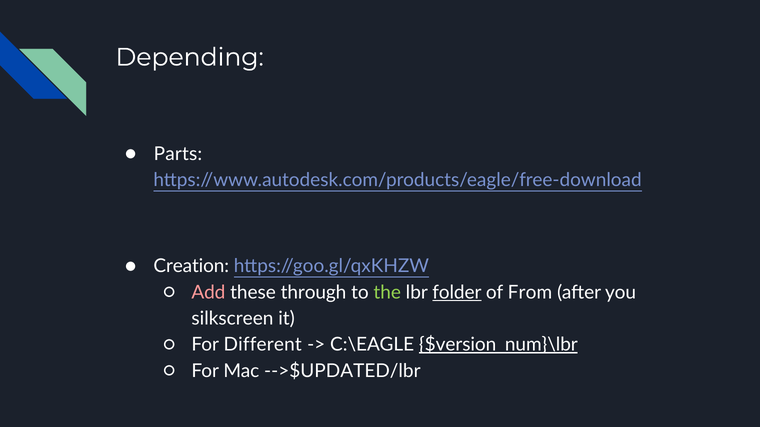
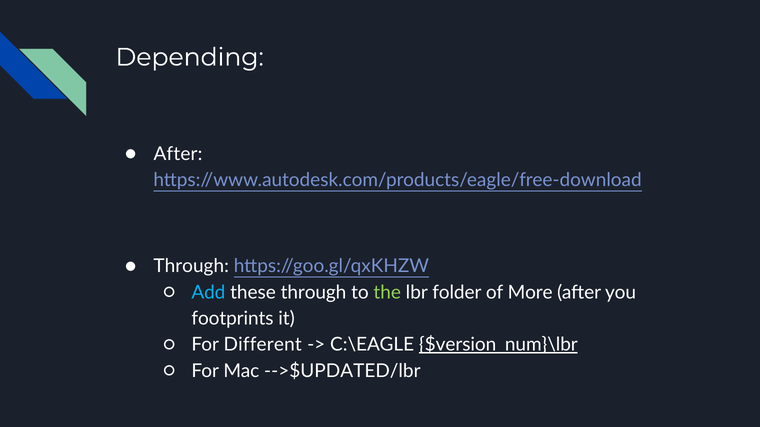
Parts: Parts -> After (178, 154)
Creation: Creation -> Through (191, 266)
Add colour: pink -> light blue (208, 293)
folder underline: present -> none (457, 293)
From: From -> More (530, 293)
silkscreen: silkscreen -> footprints (232, 319)
